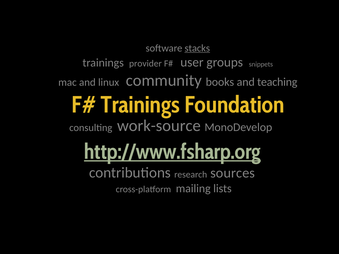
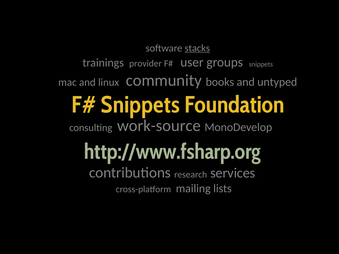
teaching: teaching -> untyped (277, 82)
Trainings: Trainings -> Snippets (140, 105)
http://www.fsharp.org underline: present -> none (172, 152)
sources: sources -> services (233, 173)
